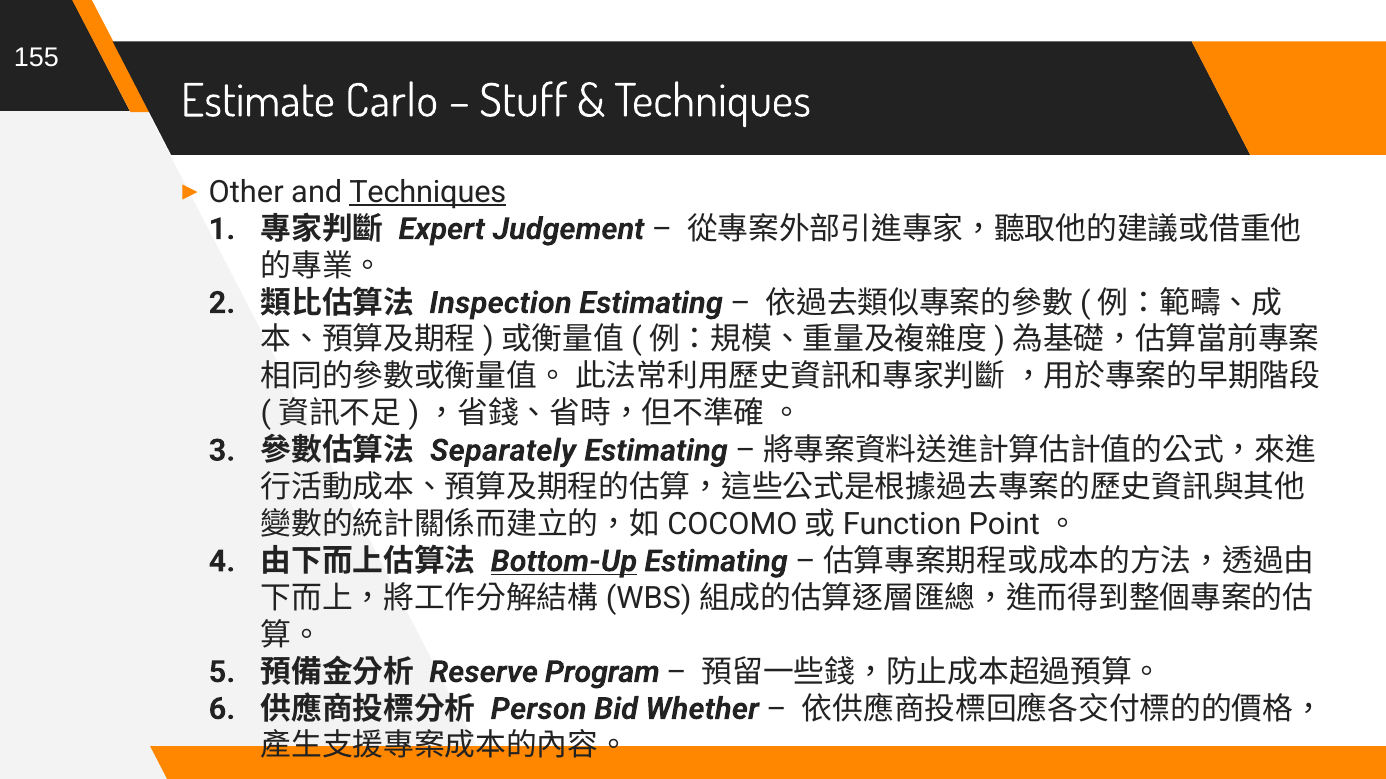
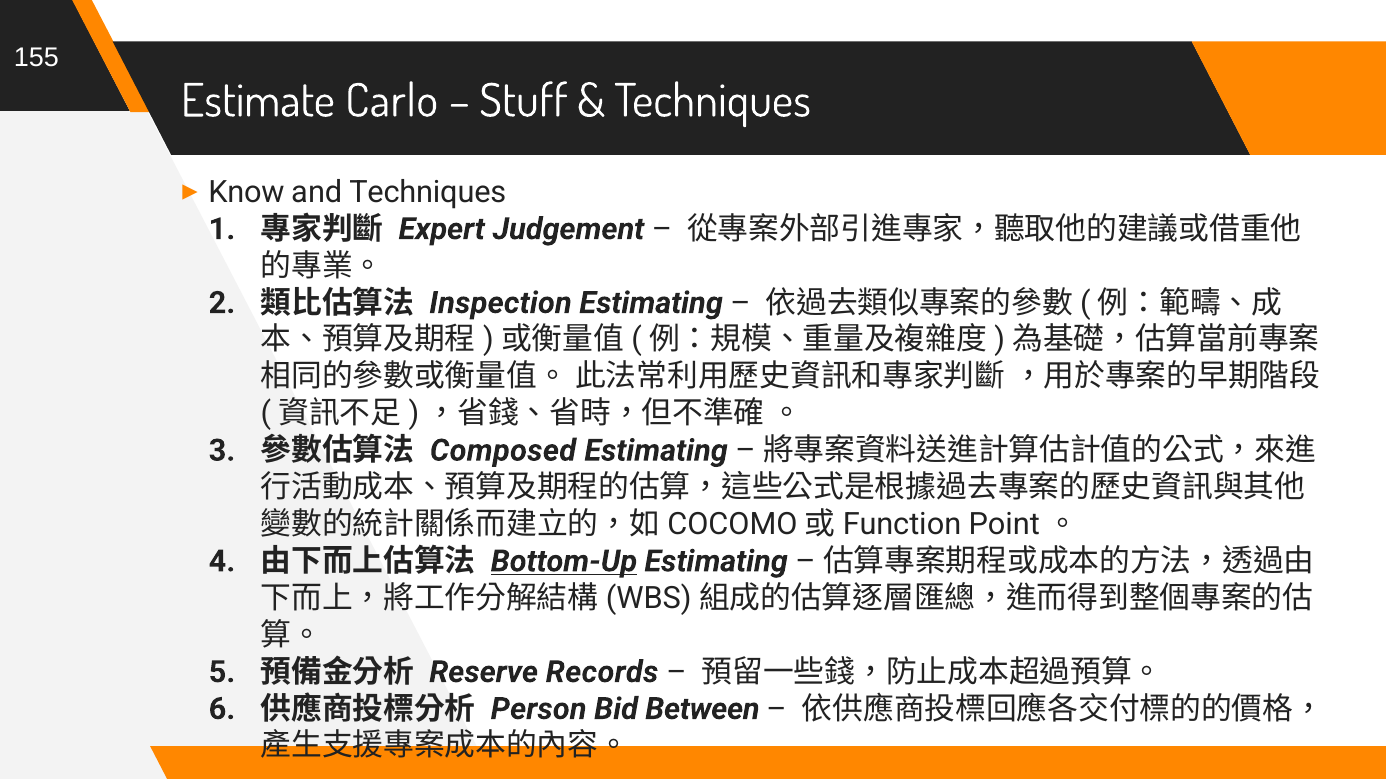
Other: Other -> Know (246, 192)
Techniques underline: present -> none (428, 192)
Separately: Separately -> Composed (503, 451)
Program: Program -> Records (602, 673)
Whether: Whether -> Between (702, 709)
